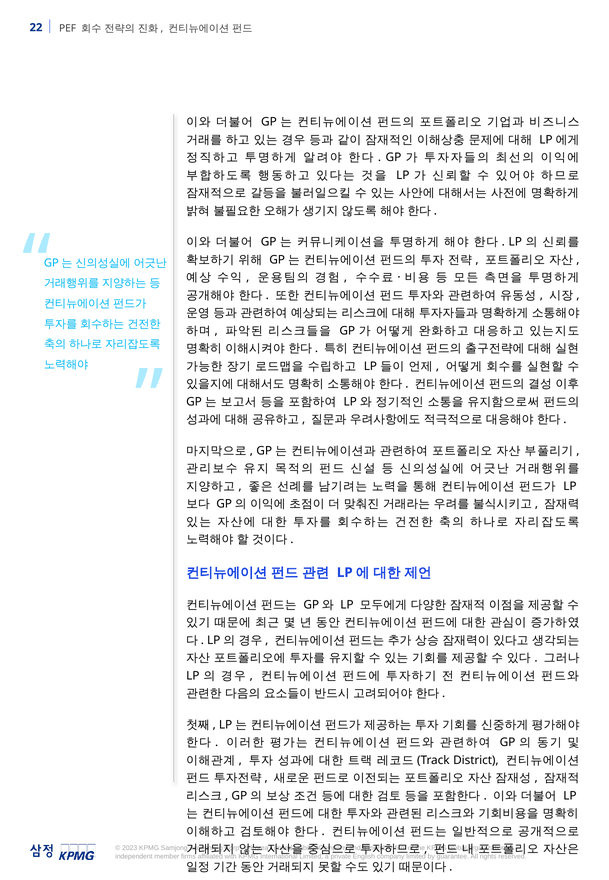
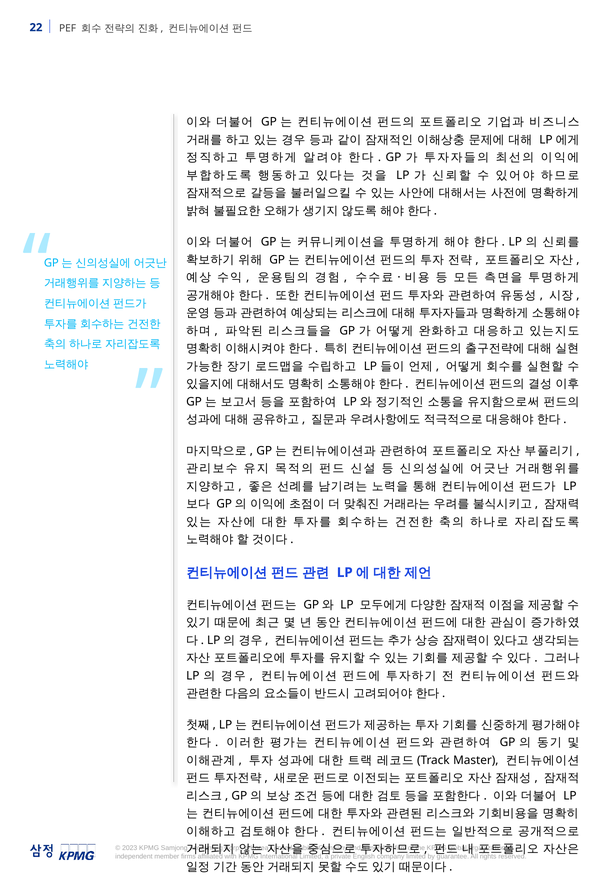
District: District -> Master (476, 760)
